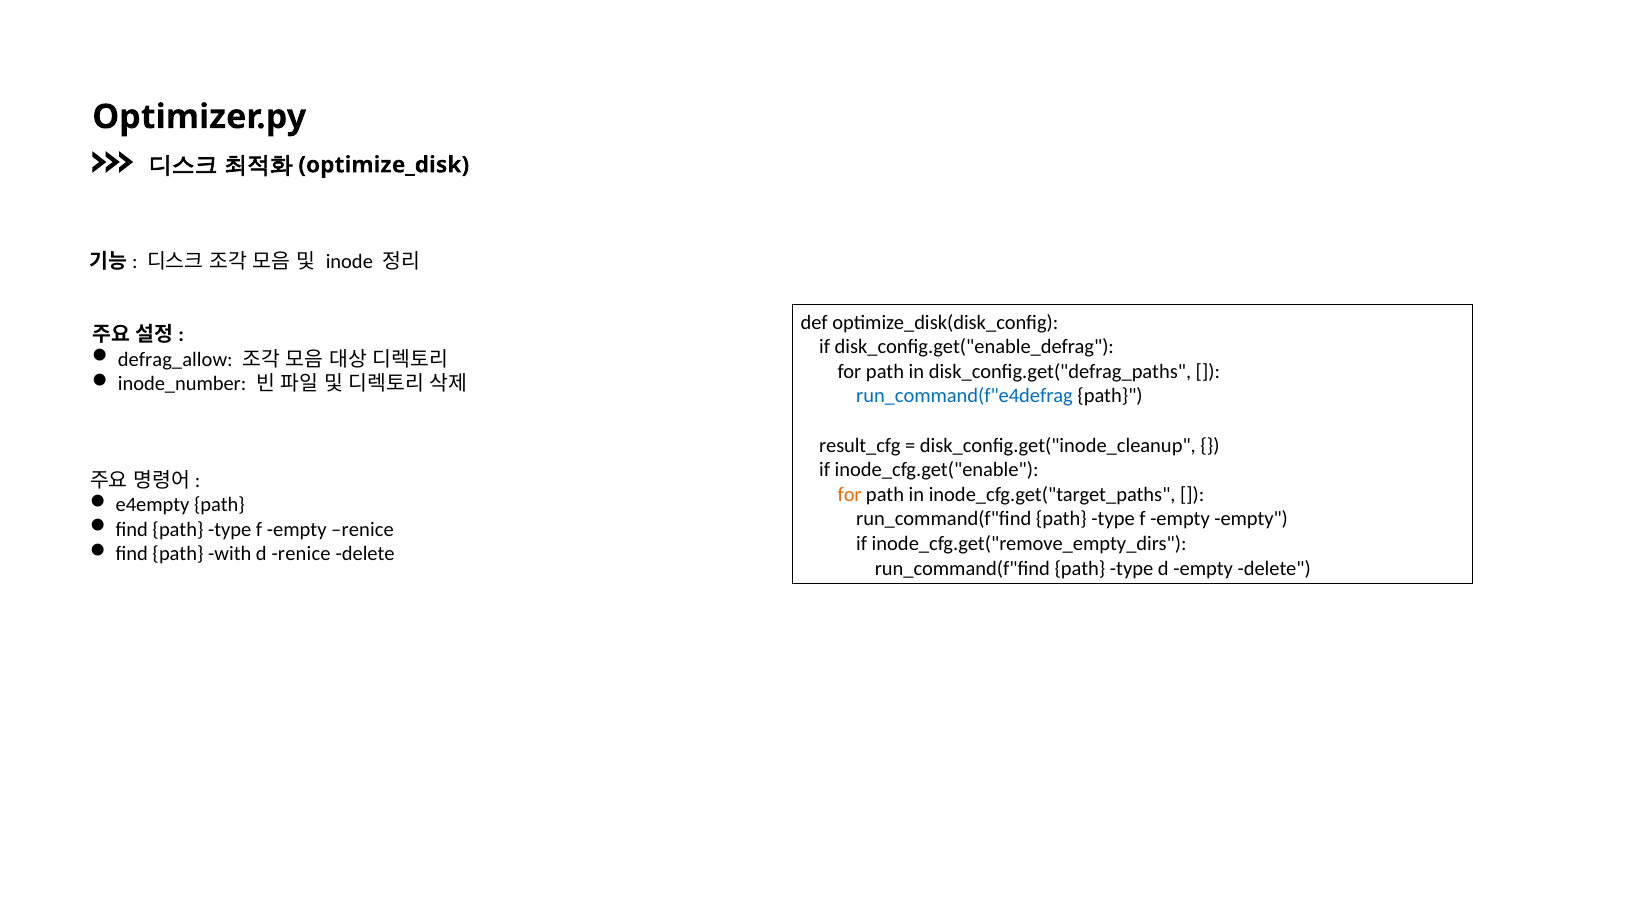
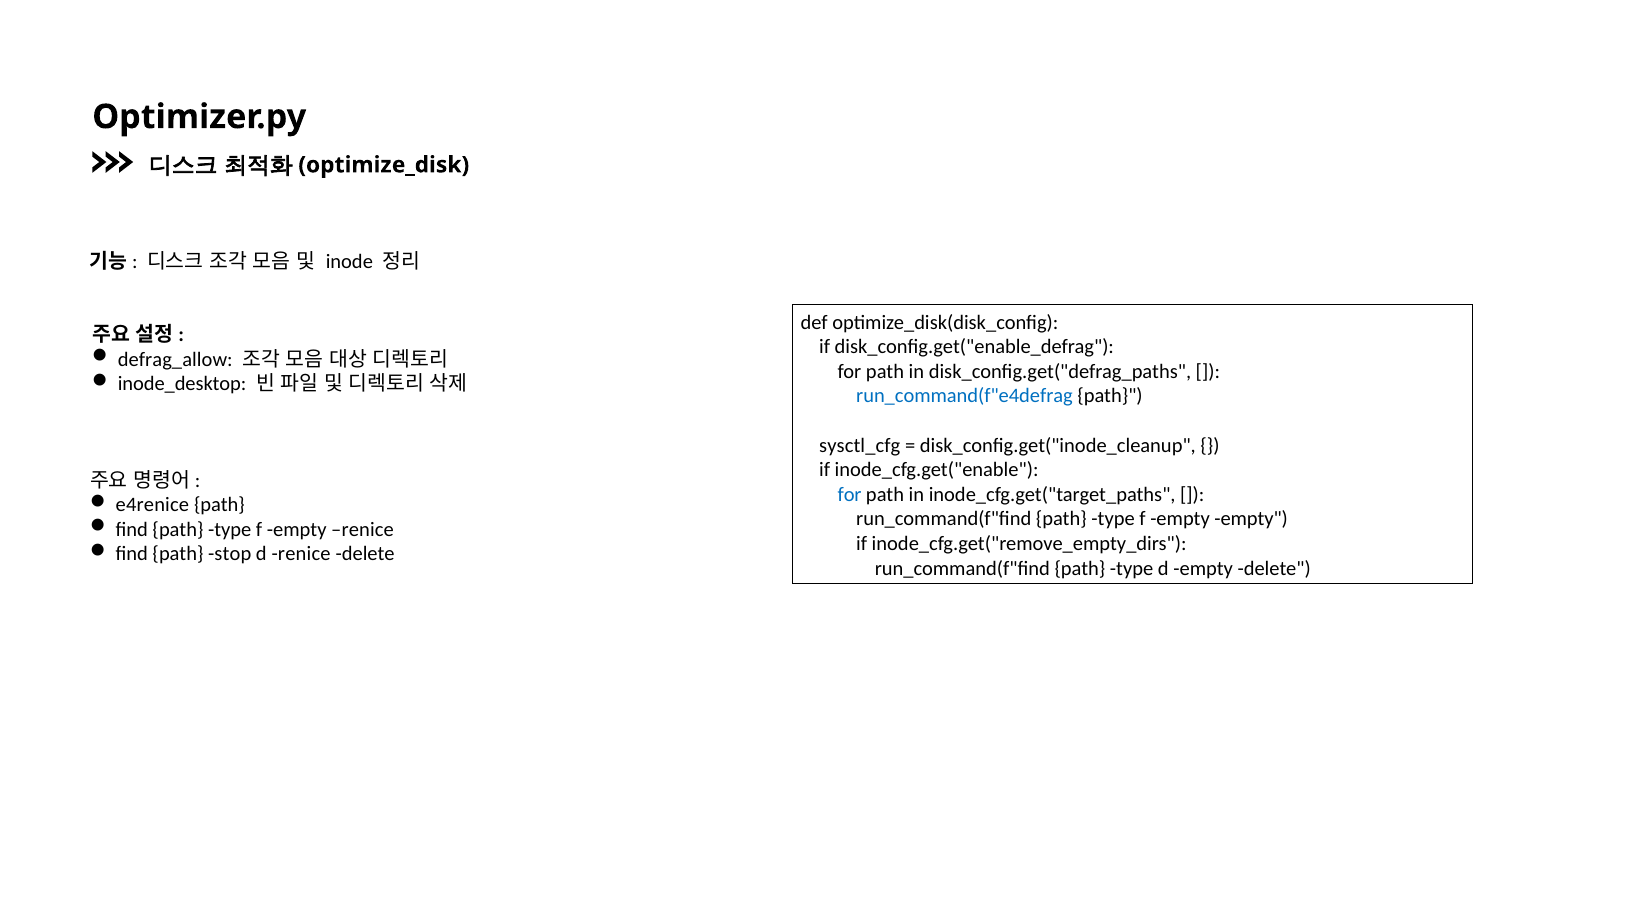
inode_number: inode_number -> inode_desktop (182, 384)
result_cfg: result_cfg -> sysctl_cfg (860, 445)
for colour: orange -> blue (850, 494)
e4empty: e4empty -> e4renice (152, 505)
with: with -> stop (230, 554)
